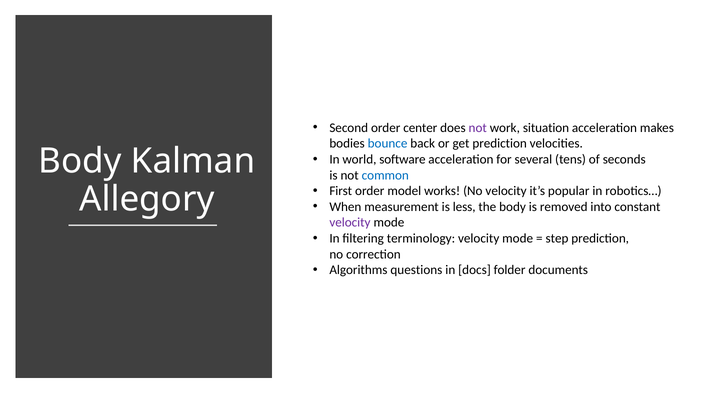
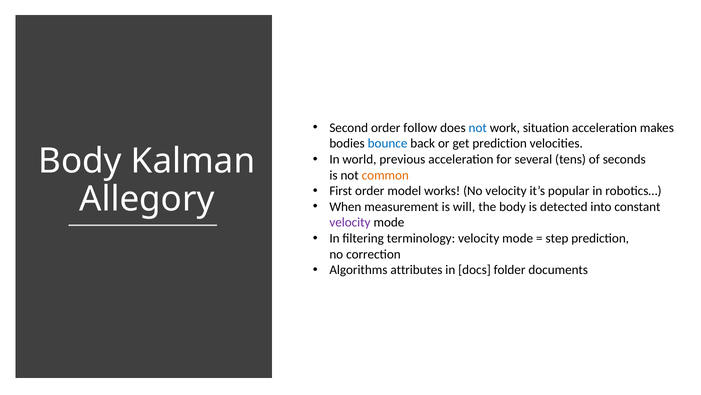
center: center -> follow (420, 128)
not colour: purple -> blue (478, 128)
software: software -> previous (402, 159)
common colour: blue -> orange (385, 175)
less: less -> will (464, 206)
removed: removed -> detected (564, 206)
questions: questions -> attributes (416, 270)
